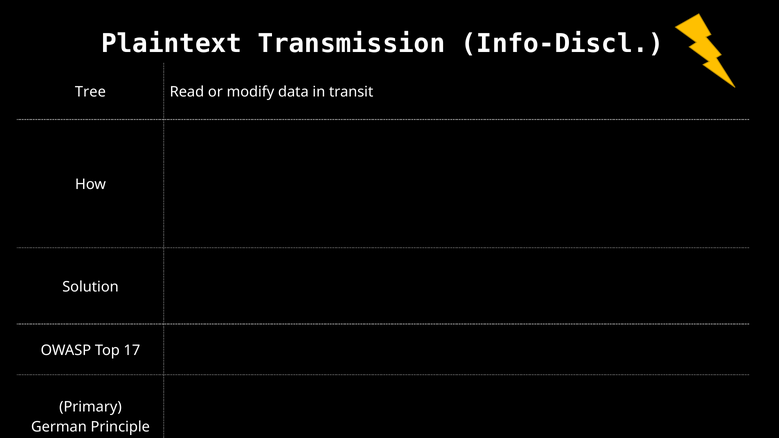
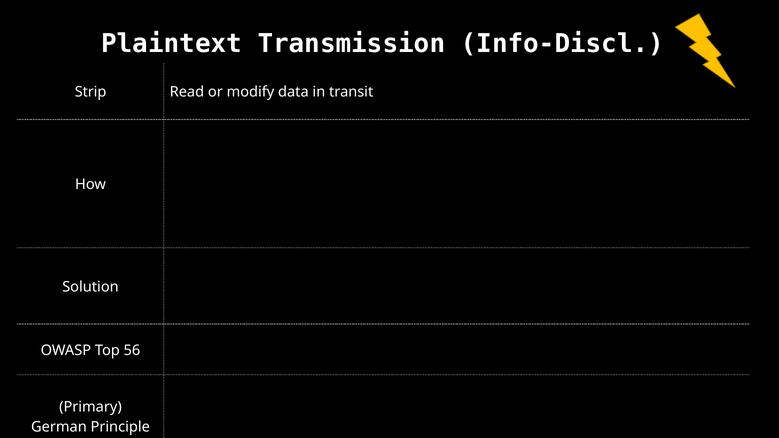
Tree: Tree -> Strip (91, 92)
17: 17 -> 56 (132, 350)
